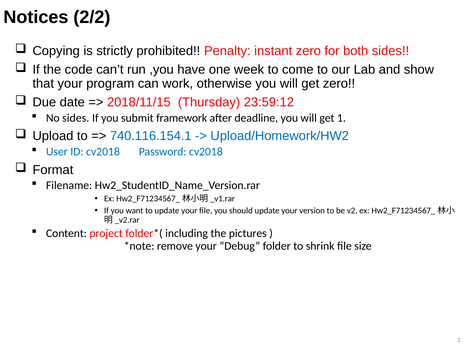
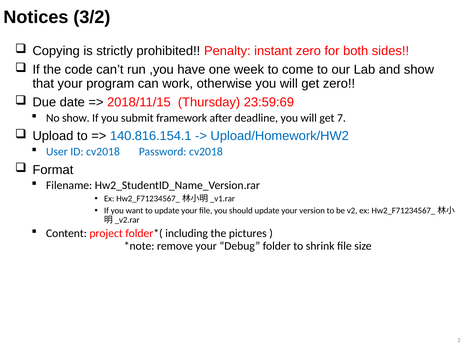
2/2: 2/2 -> 3/2 (92, 17)
23:59:12: 23:59:12 -> 23:59:69 (269, 102)
No sides: sides -> show (76, 118)
1: 1 -> 7 (341, 118)
740.116.154.1: 740.116.154.1 -> 140.816.154.1 (151, 136)
